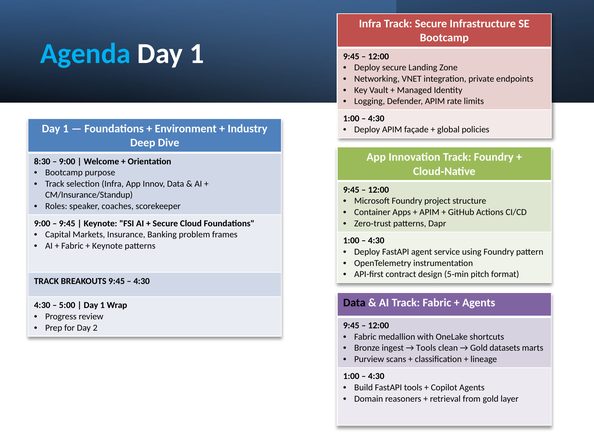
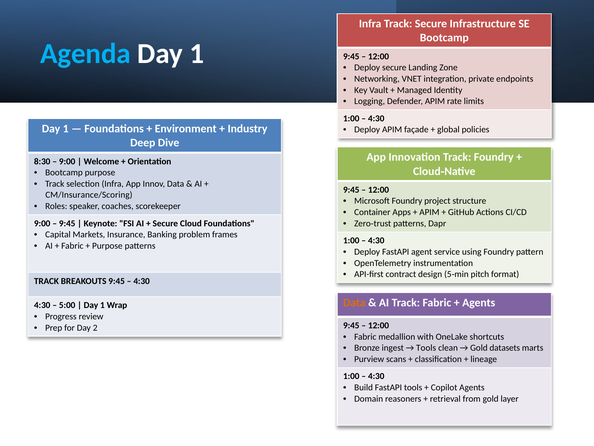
CM/Insurance/Standup: CM/Insurance/Standup -> CM/Insurance/Scoring (89, 195)
Keynote: Keynote -> Purpose (107, 246)
Data colour: black -> orange (354, 302)
